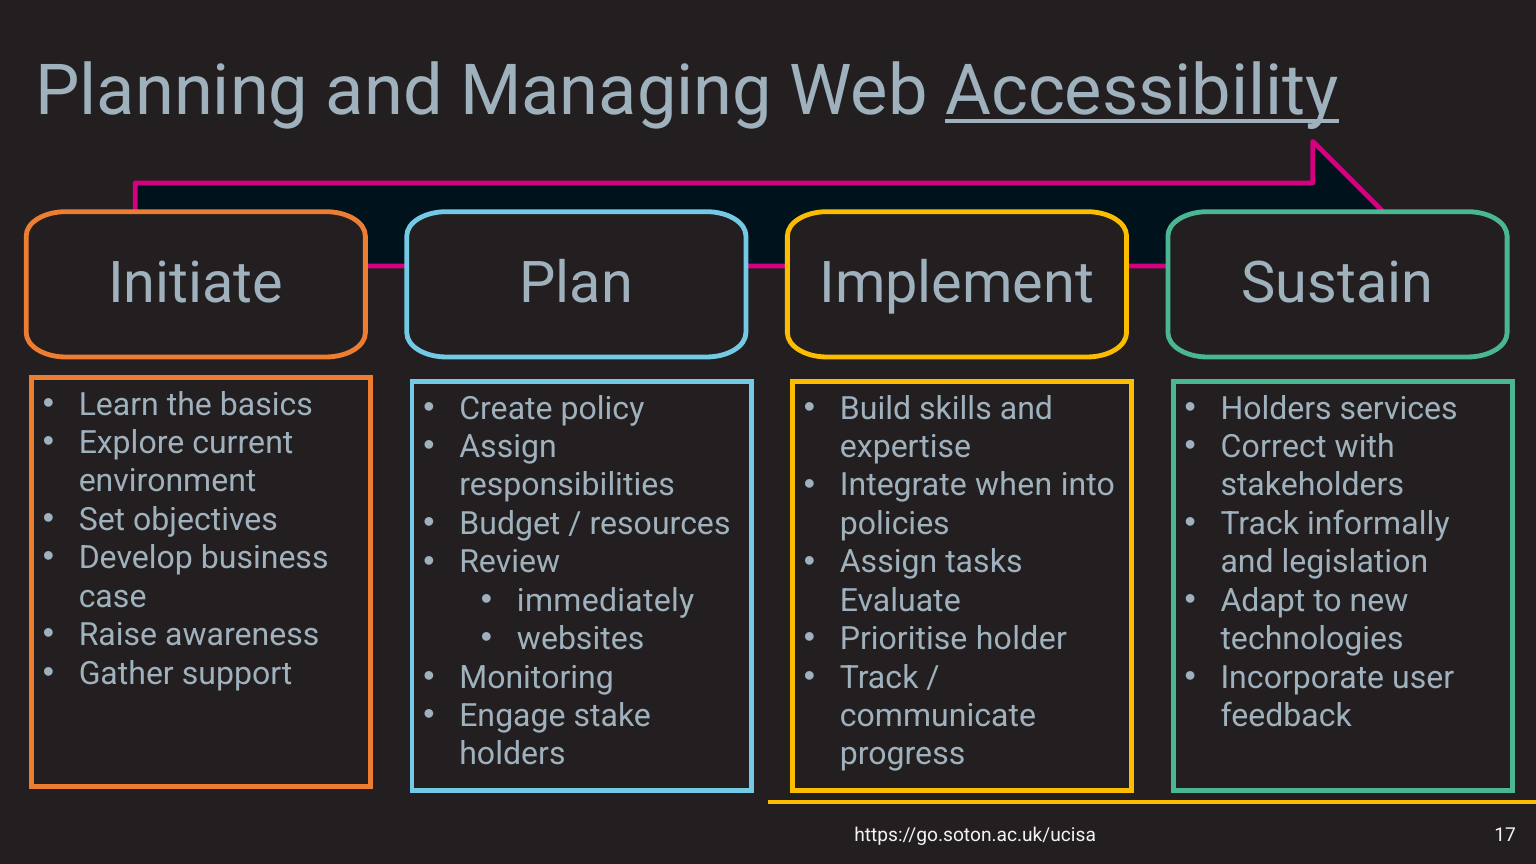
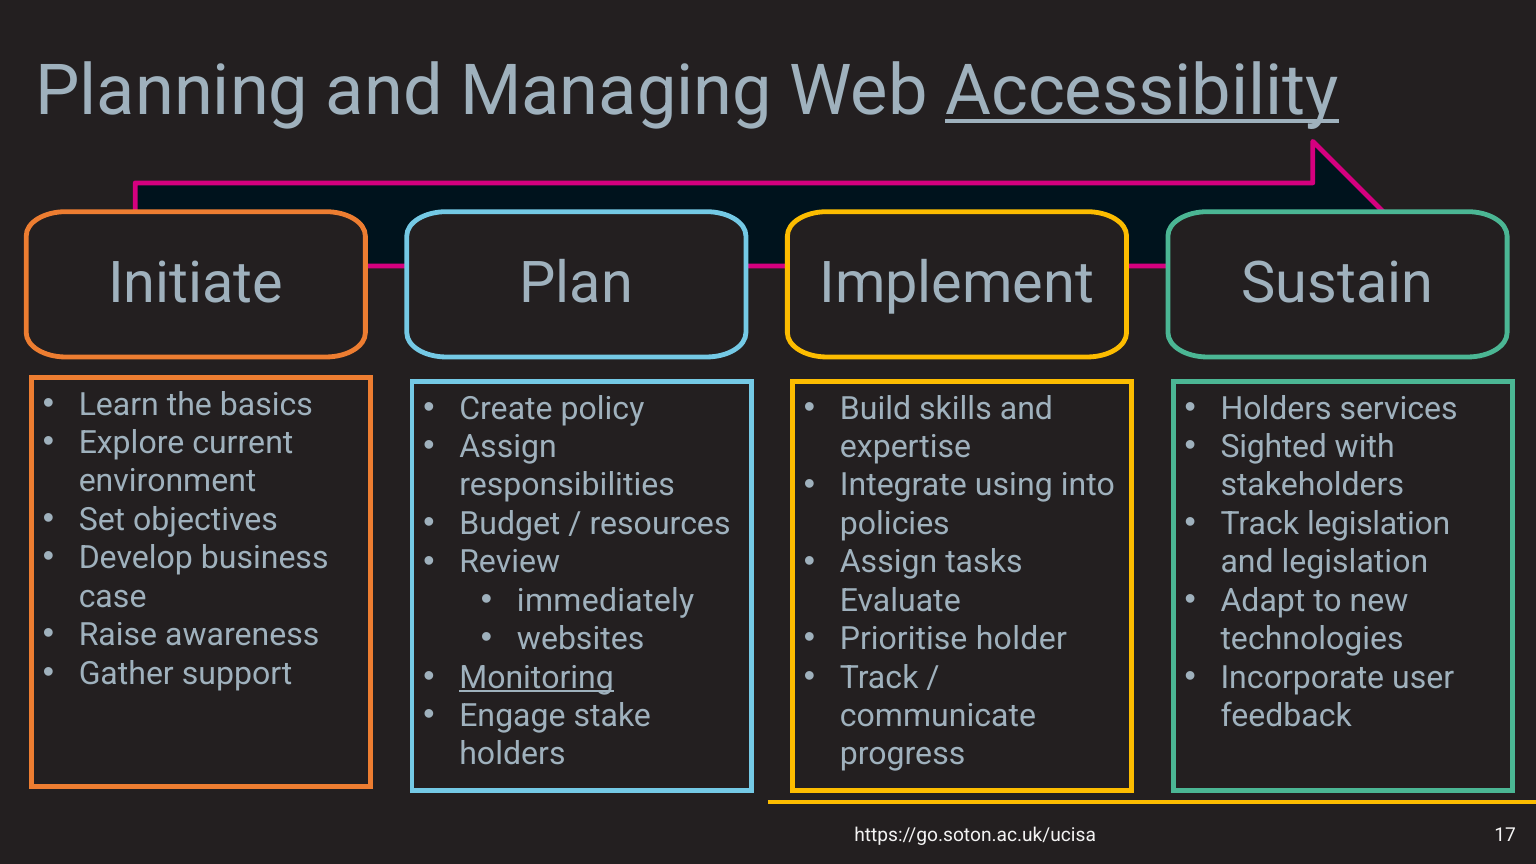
Correct: Correct -> Sighted (1274, 447)
when: when -> using (1014, 485)
Track informally: informally -> legislation (1379, 524)
Monitoring underline: none -> present (537, 677)
